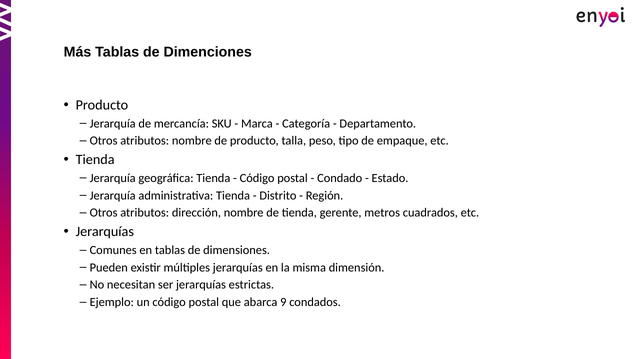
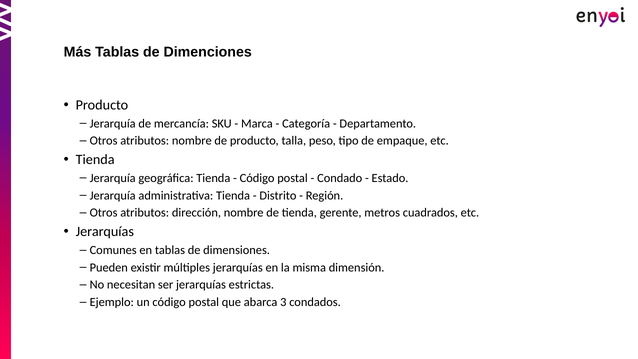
9: 9 -> 3 (283, 302)
